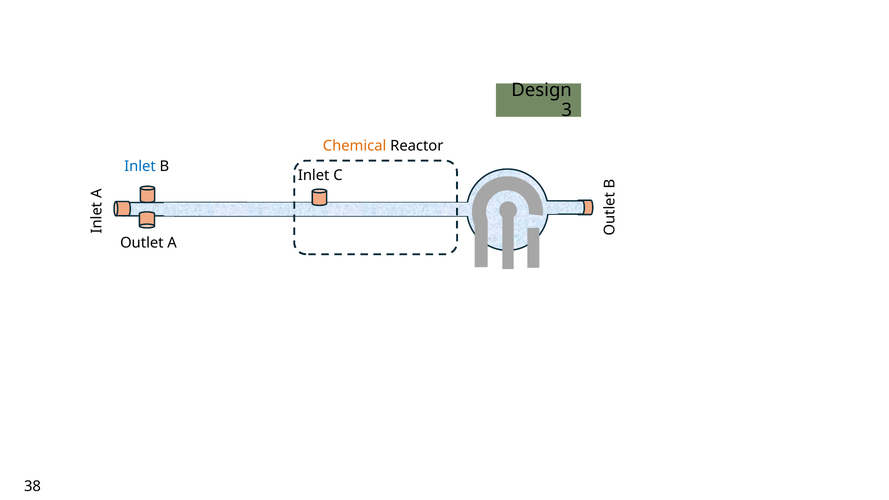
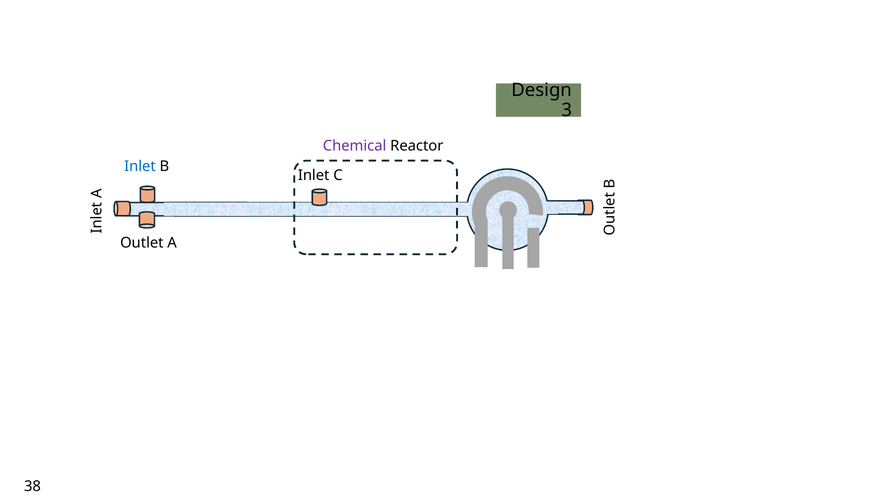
Chemical colour: orange -> purple (355, 146)
